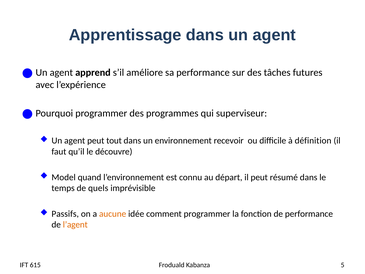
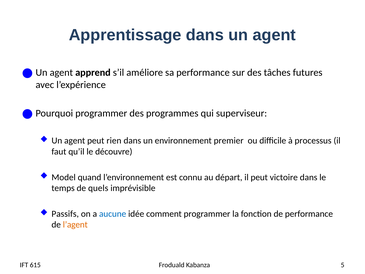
tout: tout -> rien (114, 141)
recevoir: recevoir -> premier (229, 141)
définition: définition -> processus (313, 141)
résumé: résumé -> victoire (284, 177)
aucune colour: orange -> blue (113, 214)
